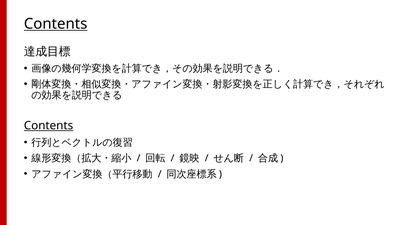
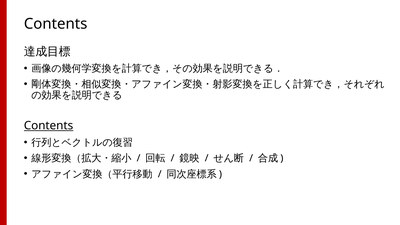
Contents underline: present -> none (56, 24)
